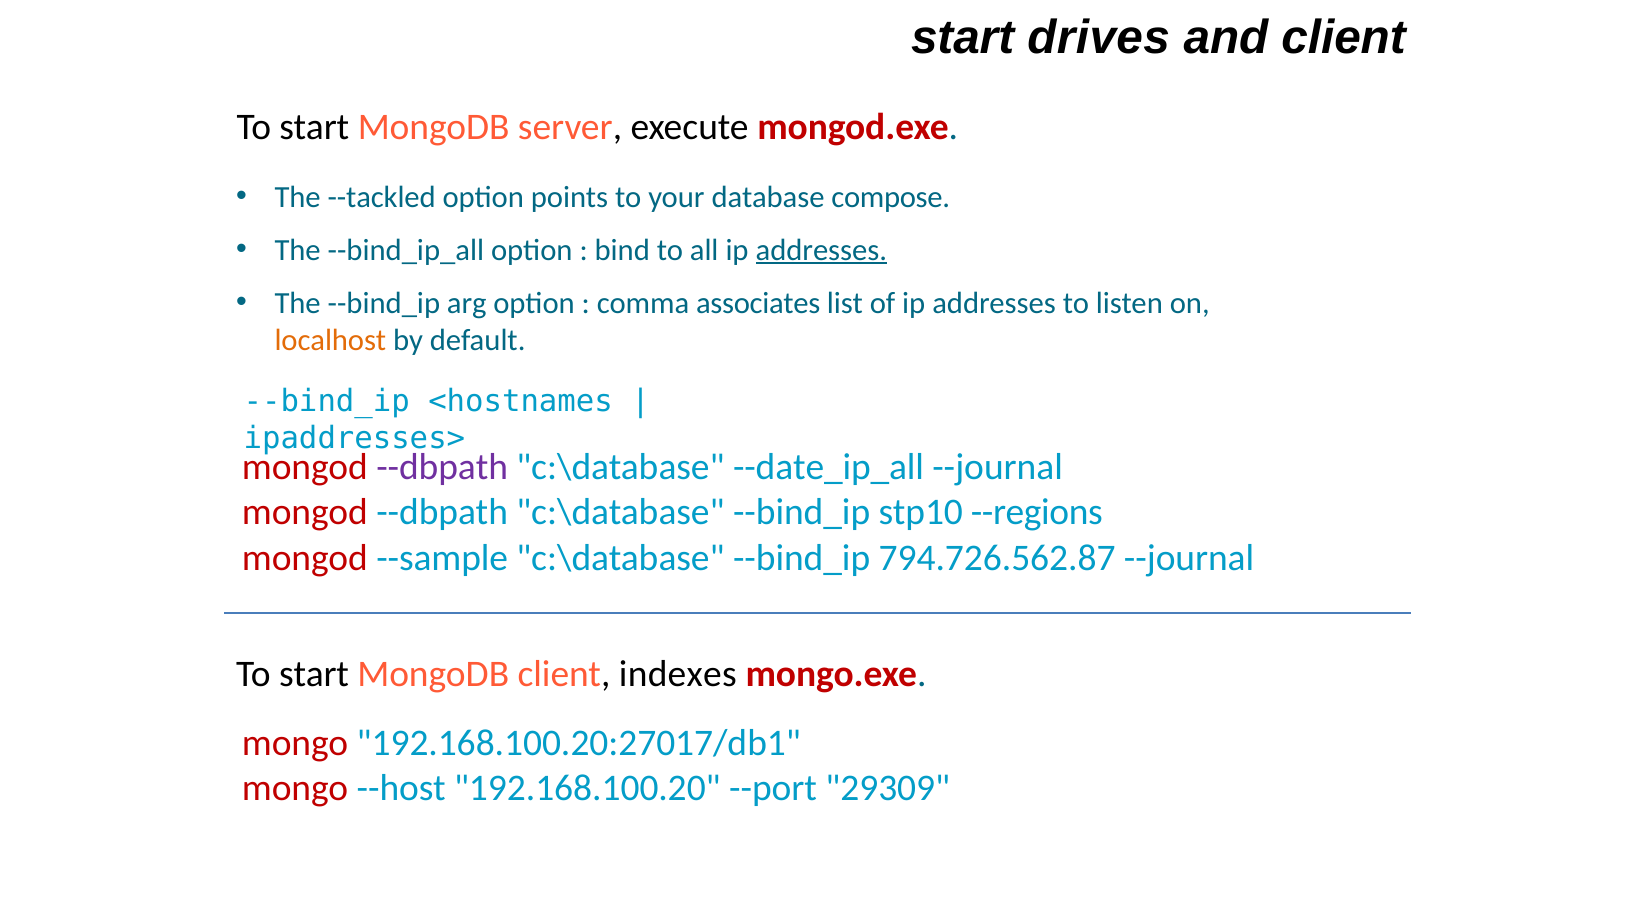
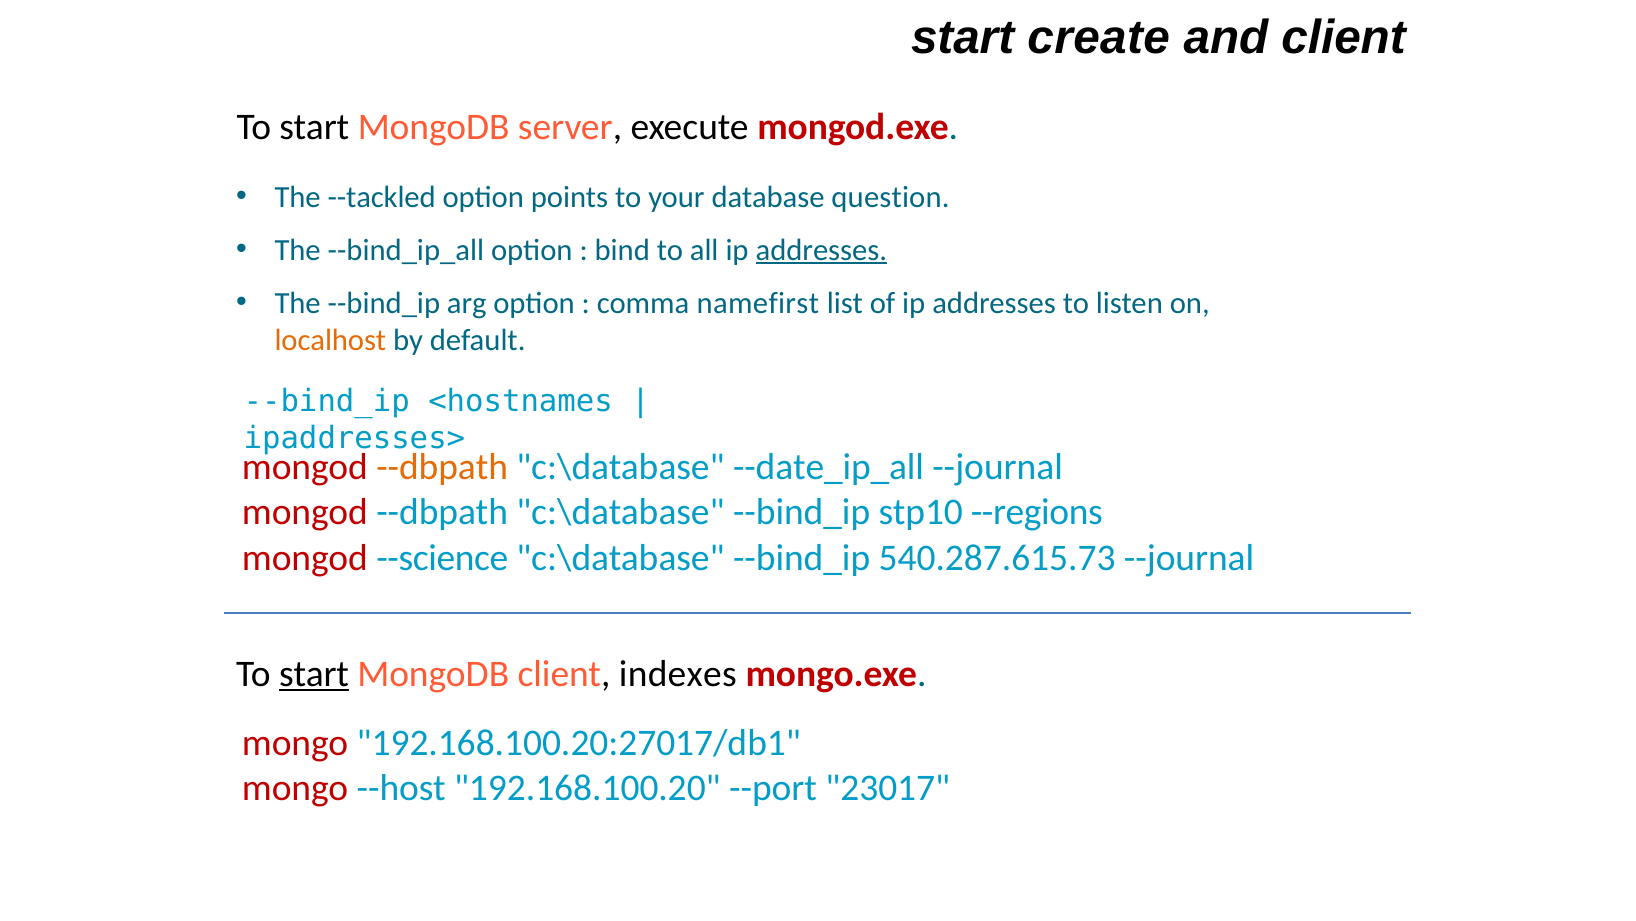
drives: drives -> create (1099, 38)
compose: compose -> question (891, 197)
associates: associates -> namefirst (758, 303)
--dbpath colour: purple -> orange (442, 467)
--sample: --sample -> --science (442, 557)
794.726.562.87: 794.726.562.87 -> 540.287.615.73 (997, 557)
start underline: none -> present (314, 673)
29309: 29309 -> 23017 (888, 788)
